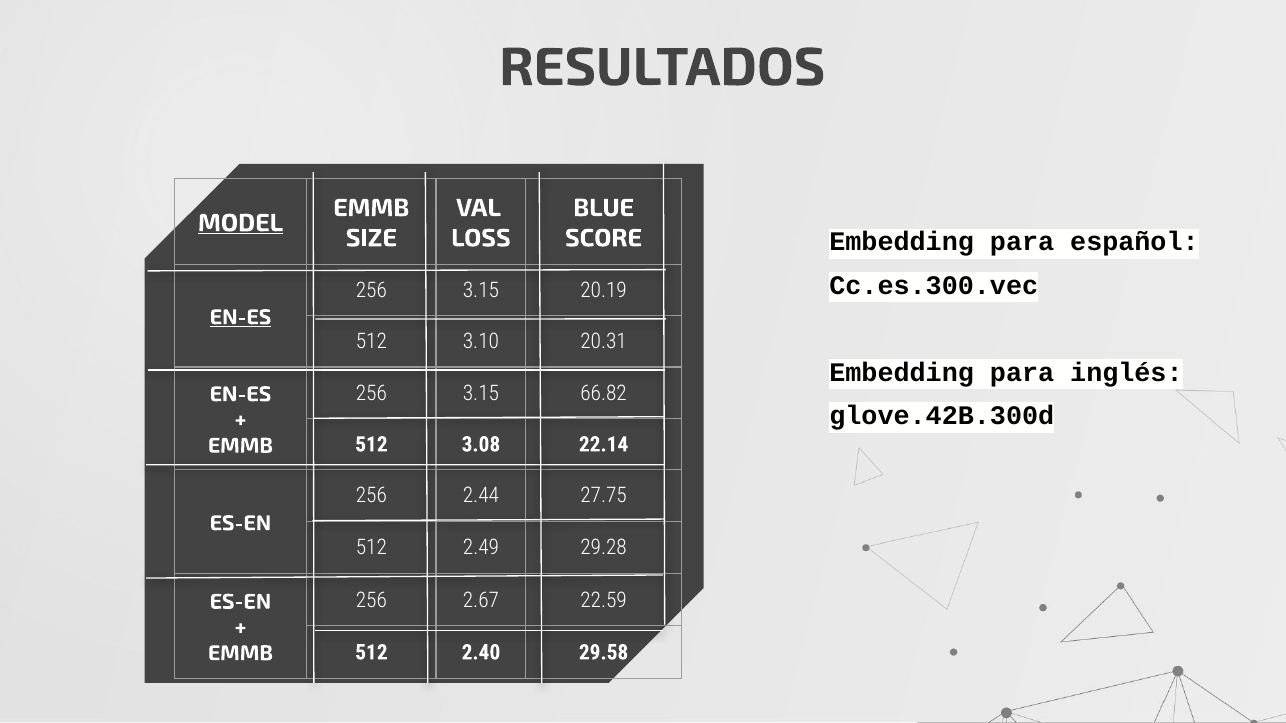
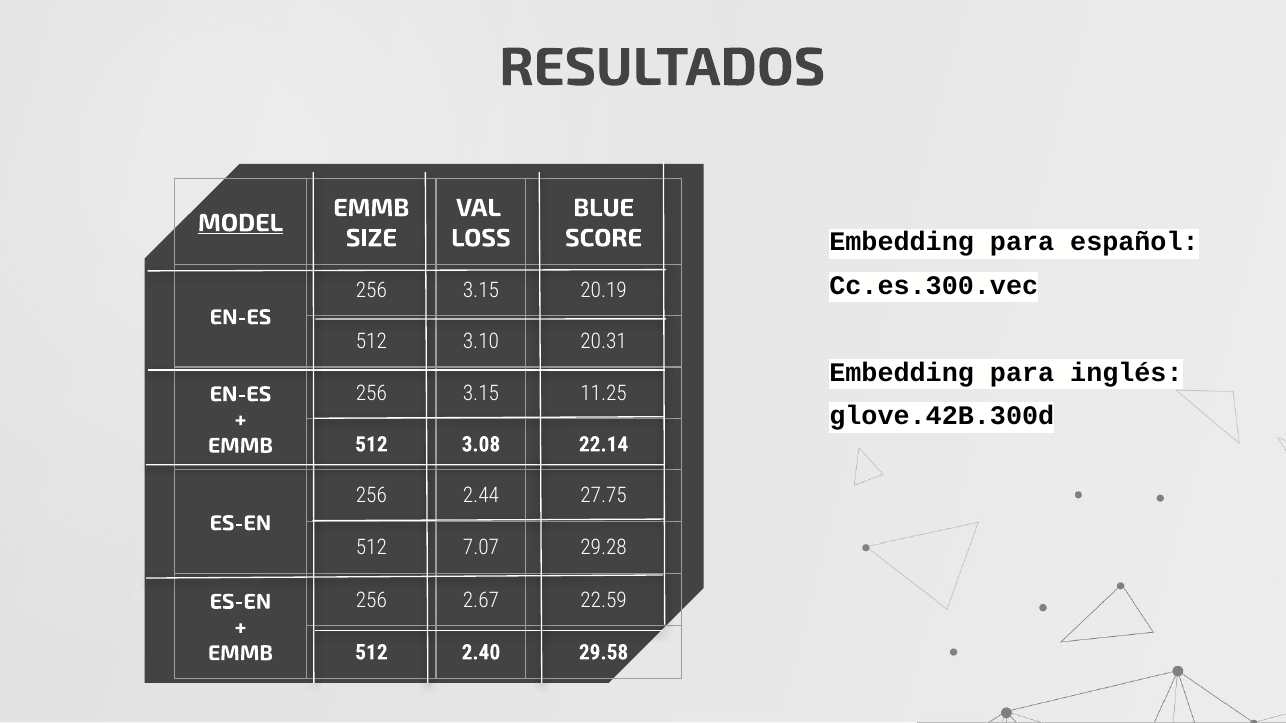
EN-ES underline: present -> none (241, 317)
66.82: 66.82 -> 11.25 (604, 393)
2.49: 2.49 -> 7.07 (481, 548)
